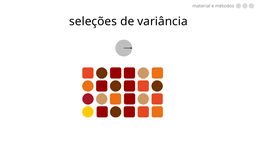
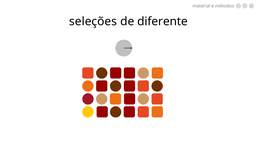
variância: variância -> diferente (163, 22)
